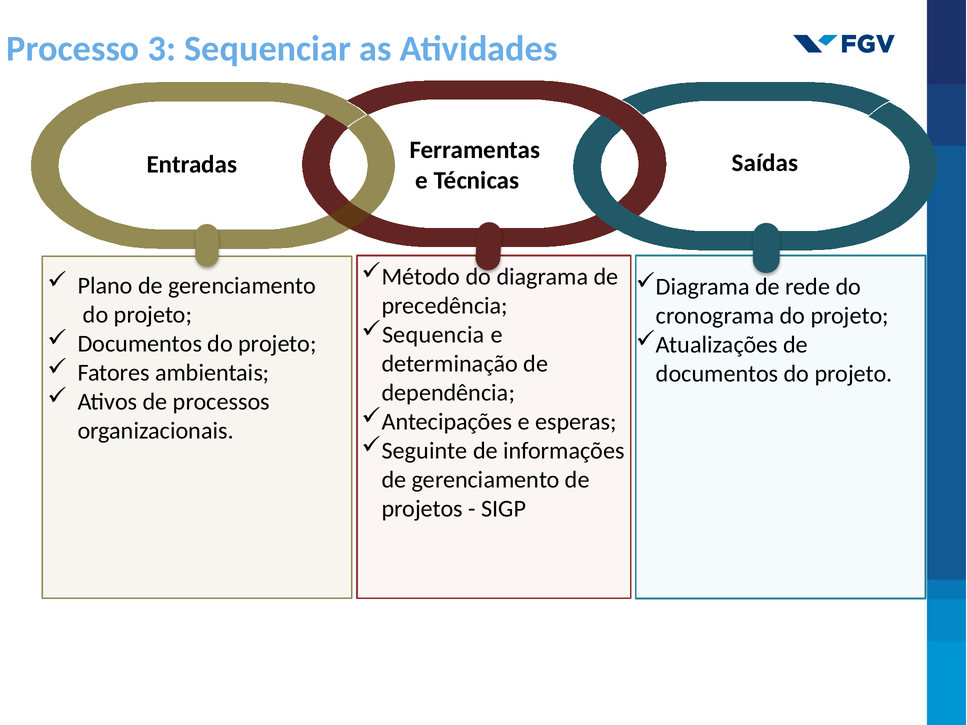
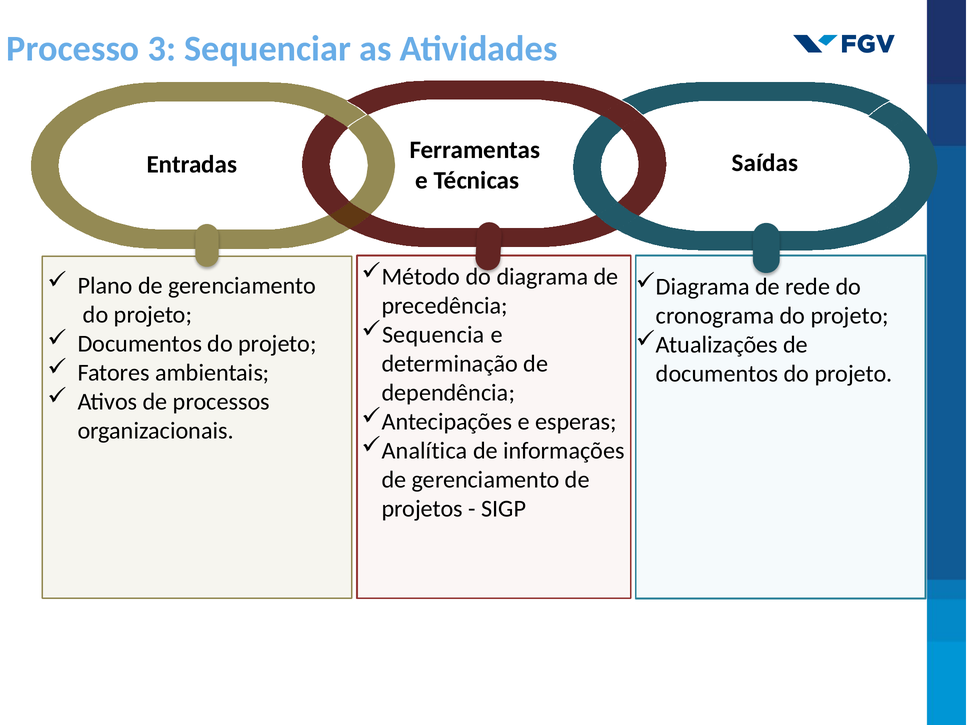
Seguinte: Seguinte -> Analítica (425, 451)
